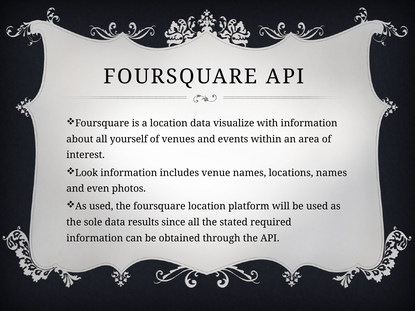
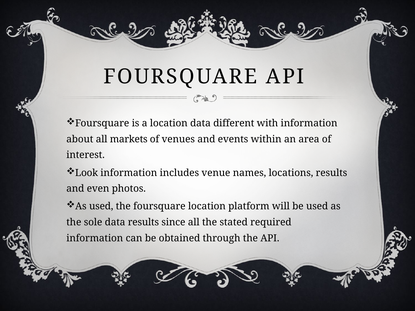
visualize: visualize -> different (234, 123)
yourself: yourself -> markets (129, 139)
locations names: names -> results (331, 173)
